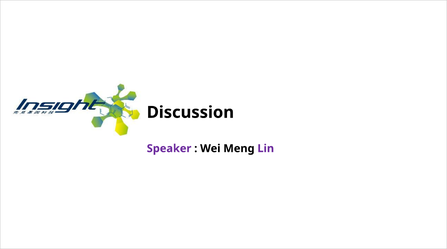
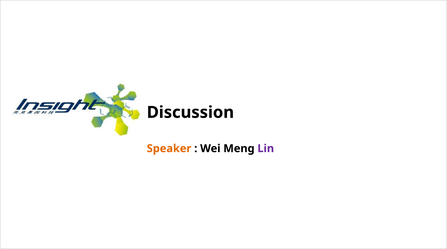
Speaker colour: purple -> orange (169, 148)
